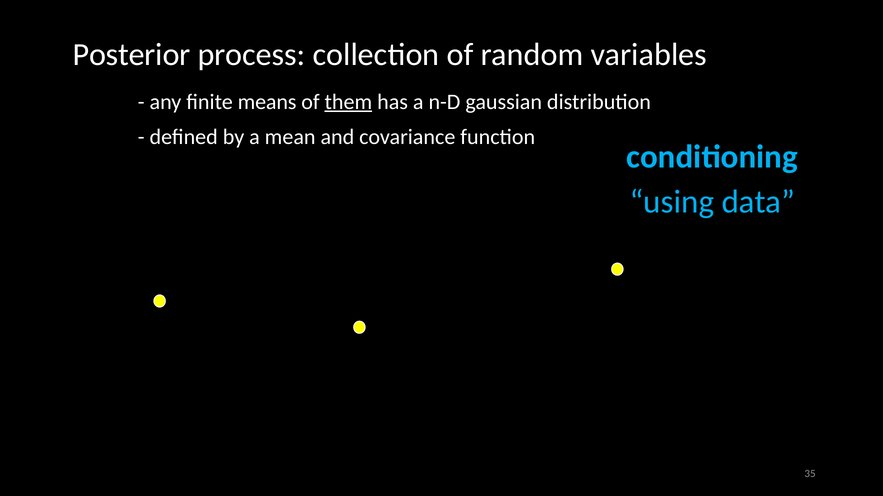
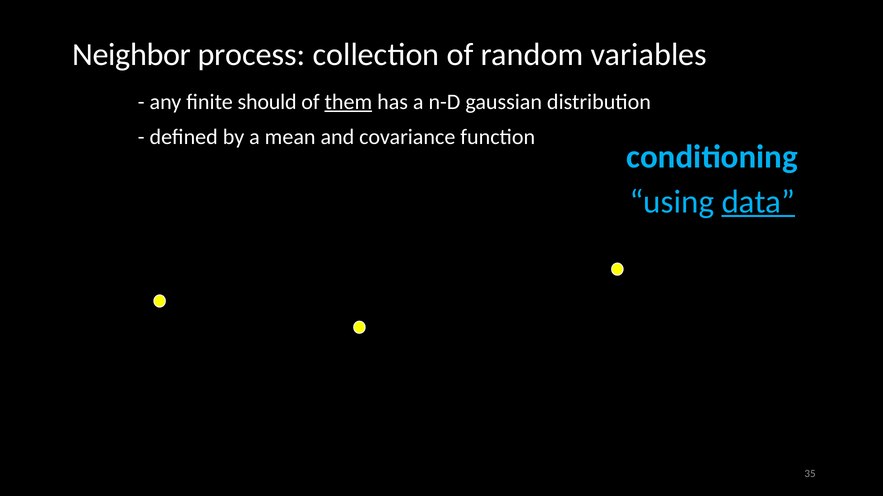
Posterior: Posterior -> Neighbor (132, 55)
means: means -> should (267, 102)
data underline: none -> present (758, 202)
